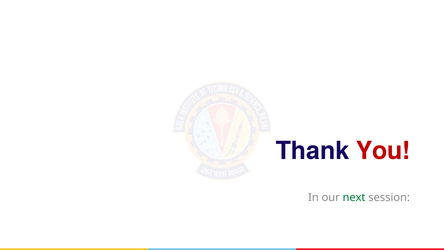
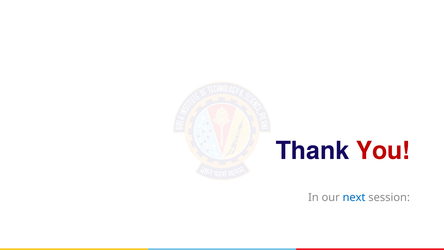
next colour: green -> blue (354, 197)
